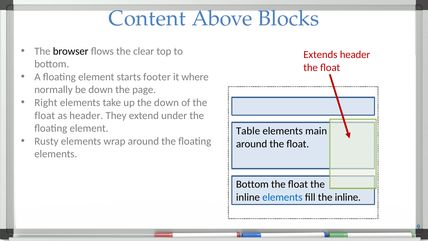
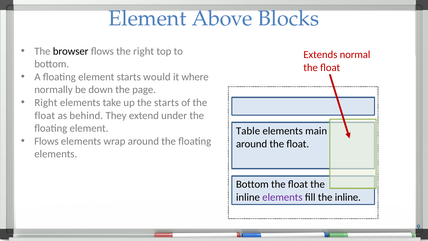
Content: Content -> Element (147, 18)
the clear: clear -> right (144, 51)
Extends header: header -> normal (355, 55)
footer: footer -> would (157, 77)
the down: down -> starts (166, 103)
as header: header -> behind (86, 115)
Rusty: Rusty -> Flows (46, 141)
elements colour: blue -> purple (282, 197)
